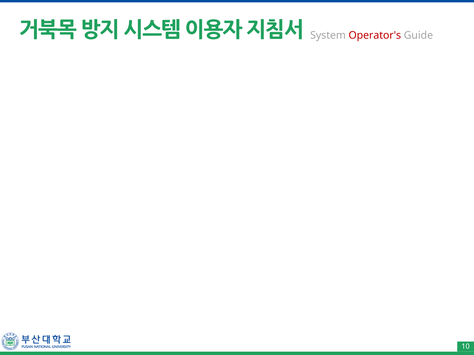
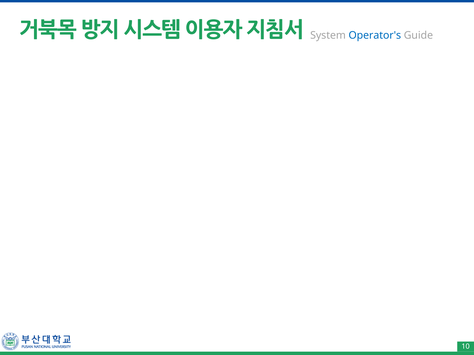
Operator's colour: red -> blue (375, 36)
